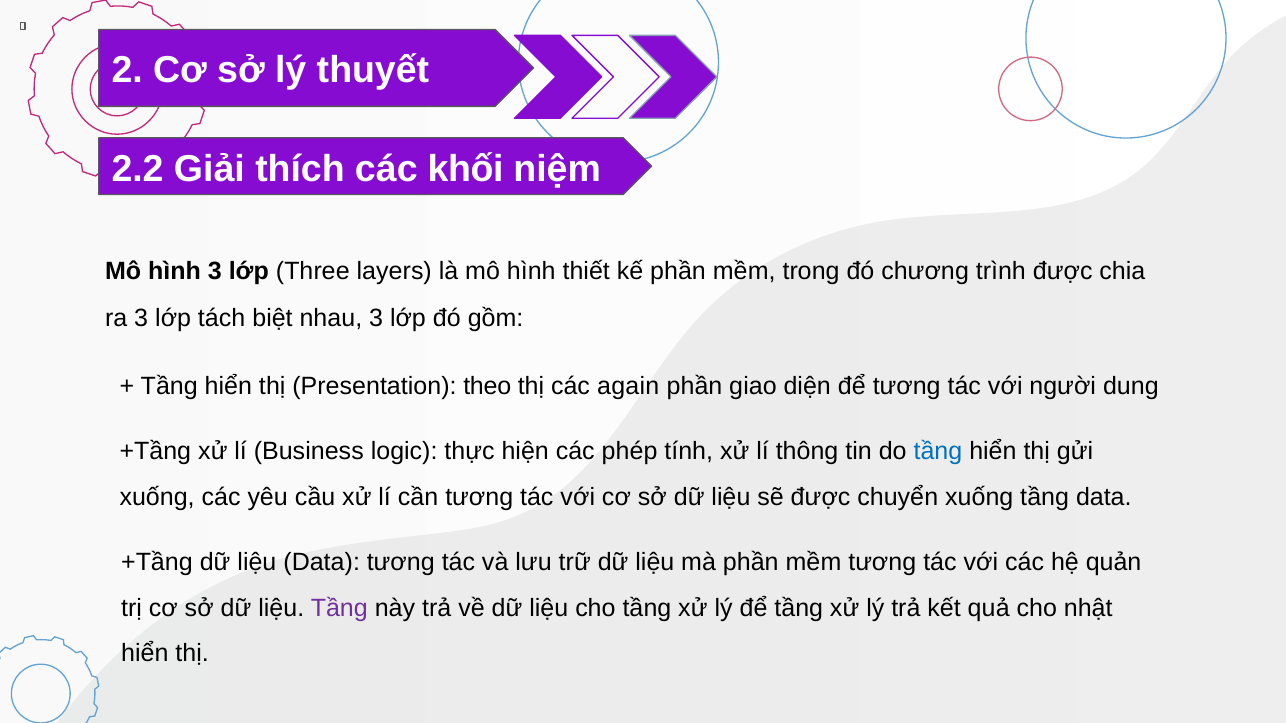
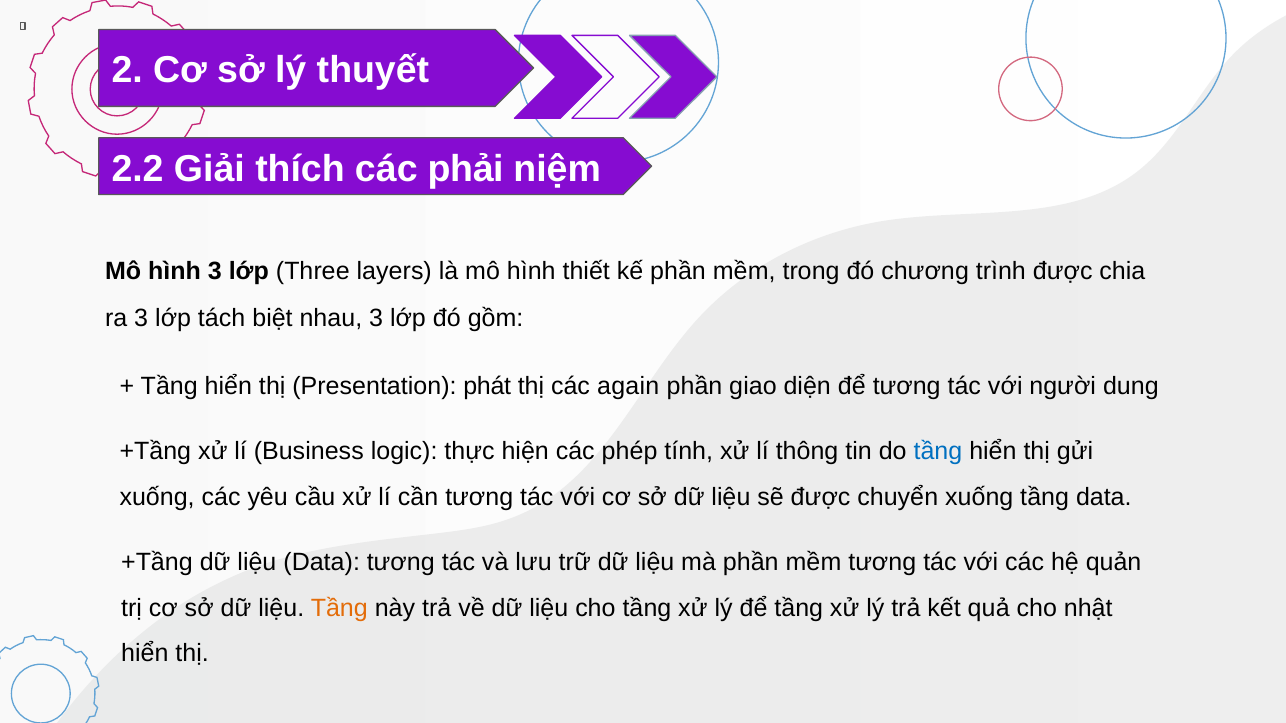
khối: khối -> phải (466, 169)
theo: theo -> phát (487, 387)
Tầng colour: purple -> orange (339, 608)
